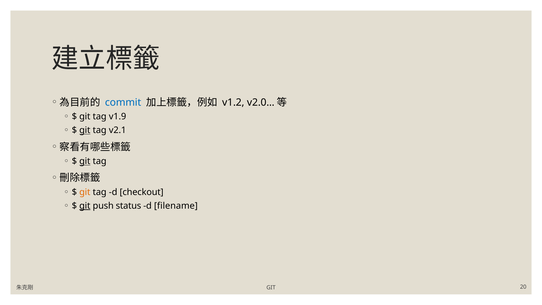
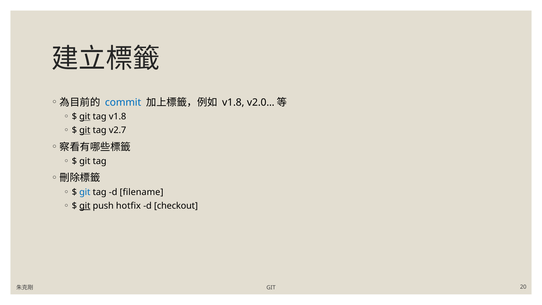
v1.2: v1.2 -> v1.8 (233, 102)
git underline: none -> present (85, 117)
tag v1.9: v1.9 -> v1.8 (118, 117)
v2.1: v2.1 -> v2.7 (118, 130)
git underline: present -> none (85, 161)
git colour: orange -> blue (85, 192)
checkout: checkout -> filename (142, 192)
status: status -> hotfix (128, 206)
filename: filename -> checkout (176, 206)
